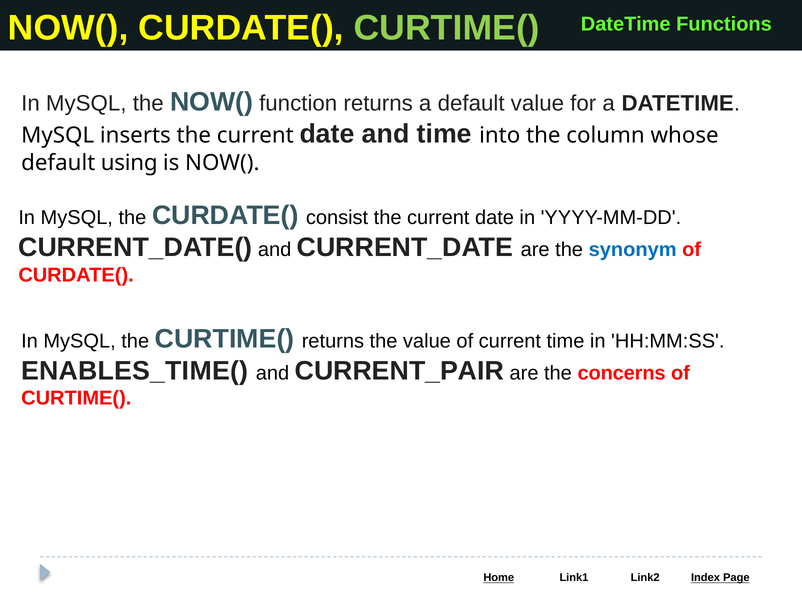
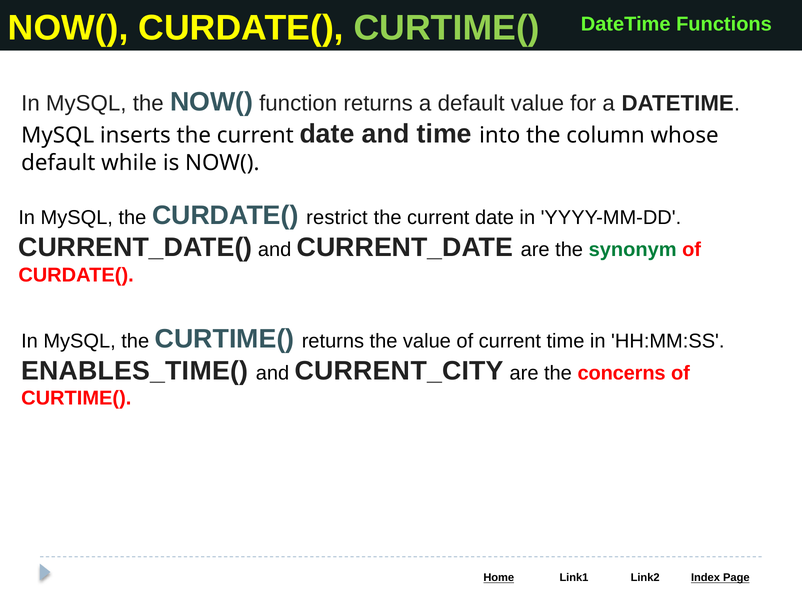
using: using -> while (129, 163)
consist: consist -> restrict (337, 218)
synonym colour: blue -> green (633, 250)
CURRENT_PAIR: CURRENT_PAIR -> CURRENT_CITY (399, 371)
